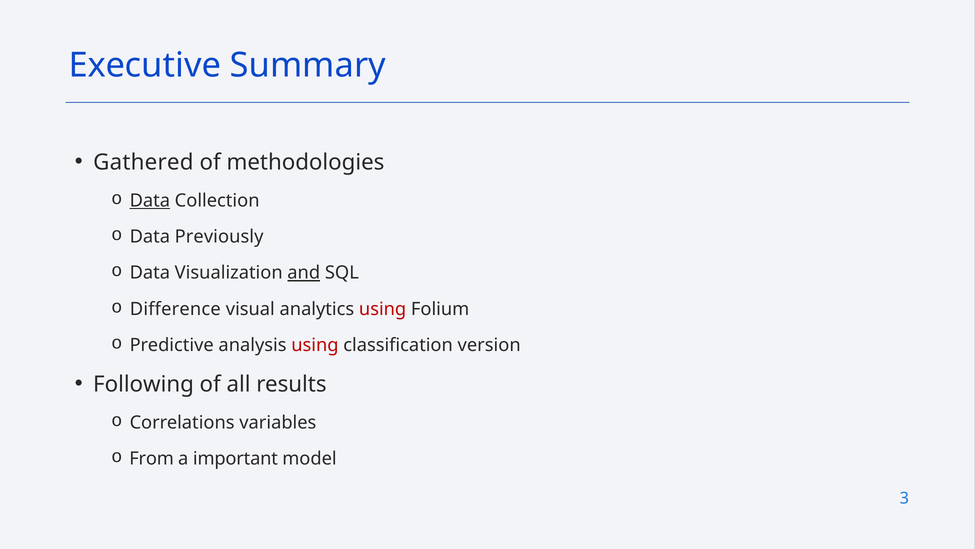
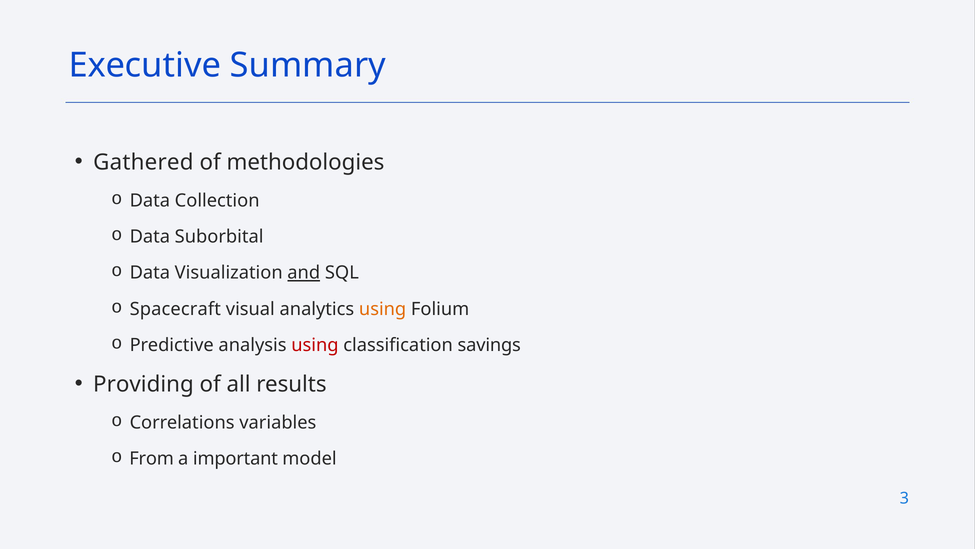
Data underline: present -> none (150, 200)
Previously: Previously -> Suborbital (219, 236)
Difference: Difference -> Spacecraft (175, 309)
using colour: red -> orange (383, 309)
version: version -> savings (489, 345)
Following: Following -> Providing (143, 384)
